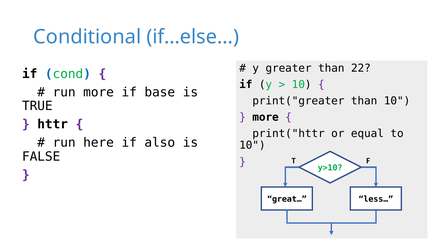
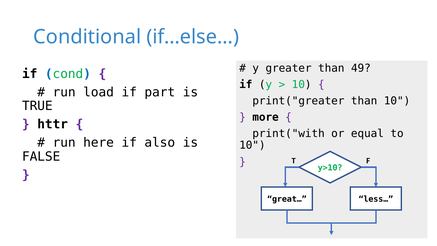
22: 22 -> 49 (361, 68)
run more: more -> load (99, 92)
base: base -> part (160, 92)
print("httr: print("httr -> print("with (289, 133)
